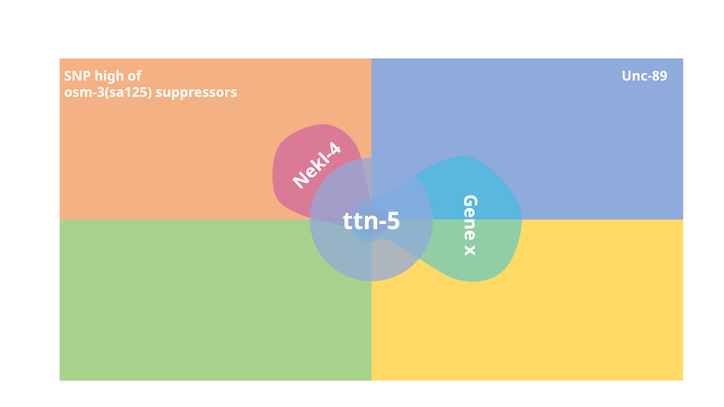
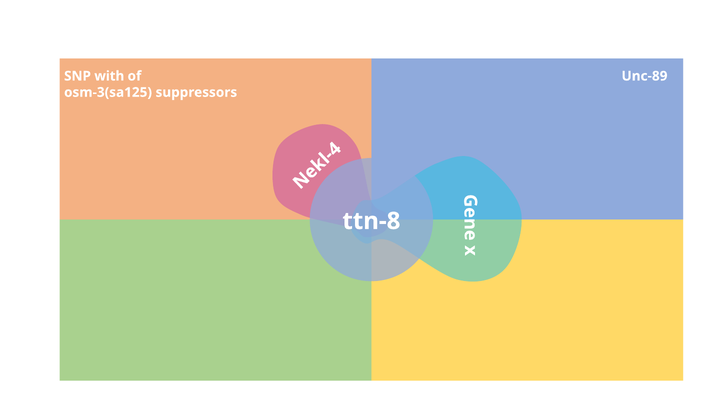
high: high -> with (109, 76)
ttn-5: ttn-5 -> ttn-8 (371, 221)
